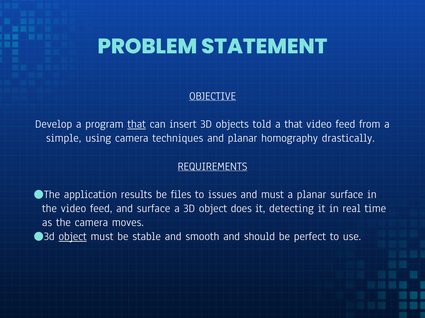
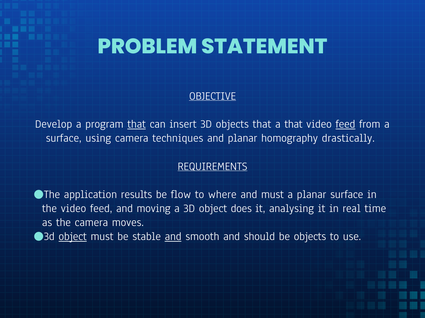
objects told: told -> that (262, 124)
feed underline: none -> present (345, 124)
simple: simple -> surface (64, 138)
files: files -> flow (181, 195)
issues: issues -> where (222, 195)
and surface: surface -> moving (154, 209)
detecting: detecting -> analysing (292, 209)
and underline: none -> present (173, 237)
be perfect: perfect -> objects (310, 237)
